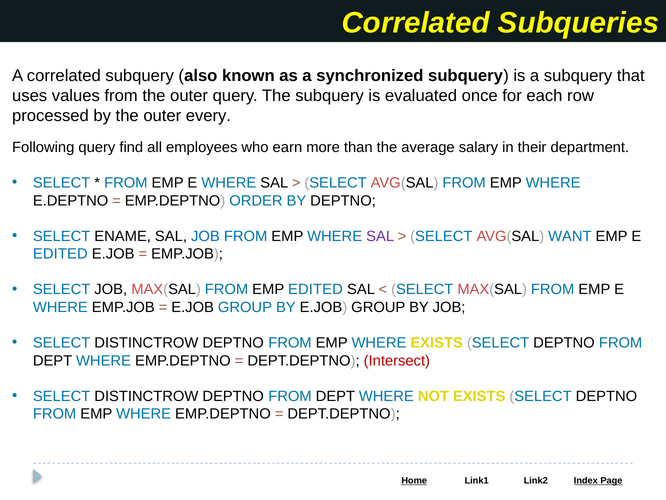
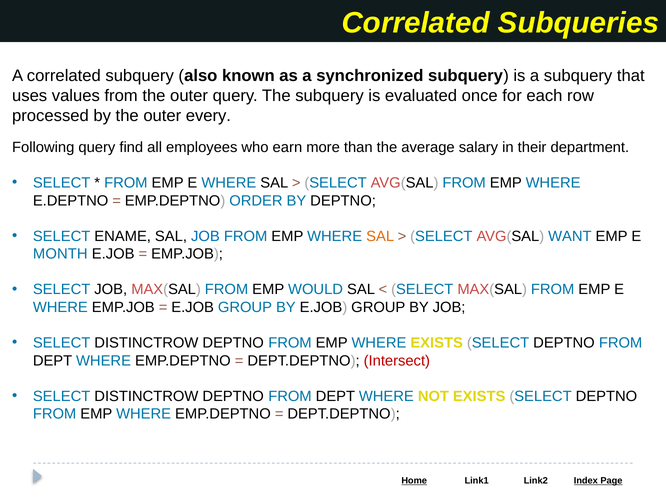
SAL colour: purple -> orange (380, 236)
EDITED: EDITED -> MONTH (60, 254)
EMP EDITED: EDITED -> WOULD (316, 289)
